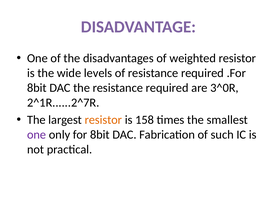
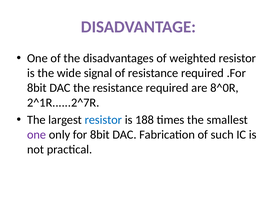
levels: levels -> signal (98, 73)
3^0R: 3^0R -> 8^0R (224, 88)
resistor colour: orange -> blue (103, 120)
158: 158 -> 188 (145, 120)
